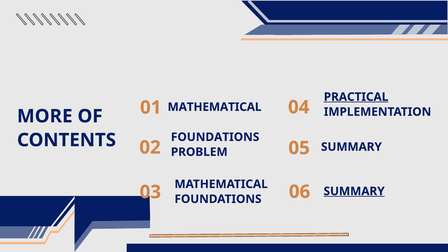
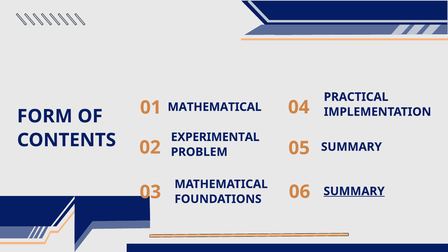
PRACTICAL underline: present -> none (356, 97)
MORE: MORE -> FORM (45, 116)
FOUNDATIONS: FOUNDATIONS -> EXPERIMENTAL (215, 137)
